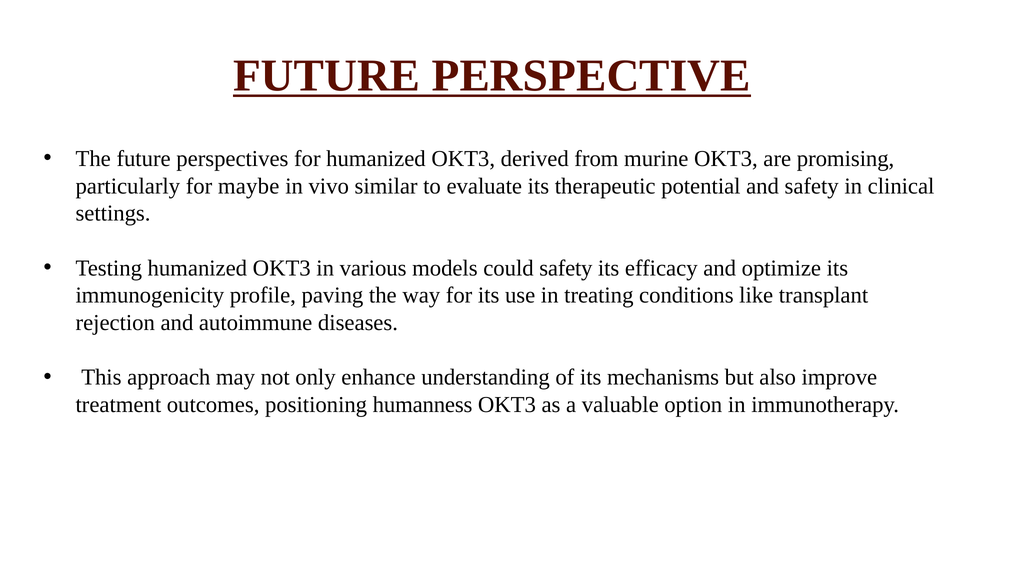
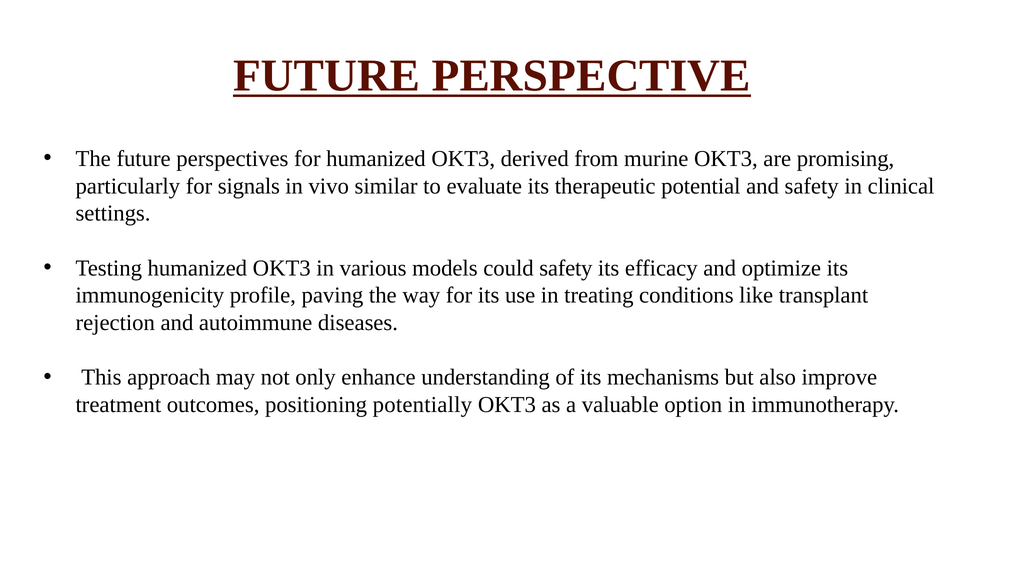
maybe: maybe -> signals (249, 186)
humanness: humanness -> potentially (422, 404)
